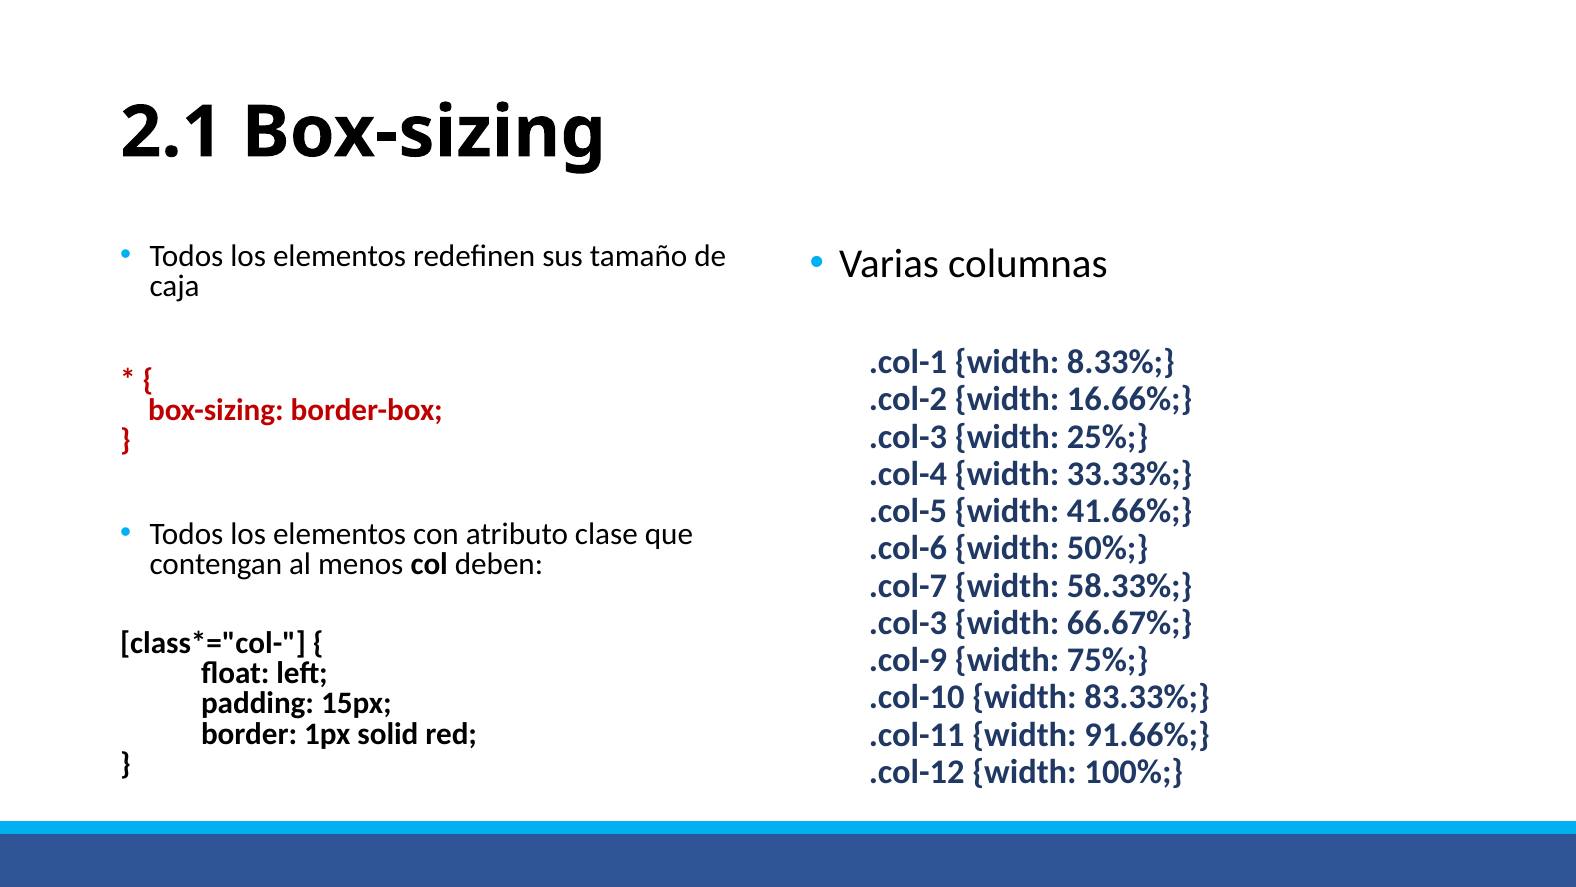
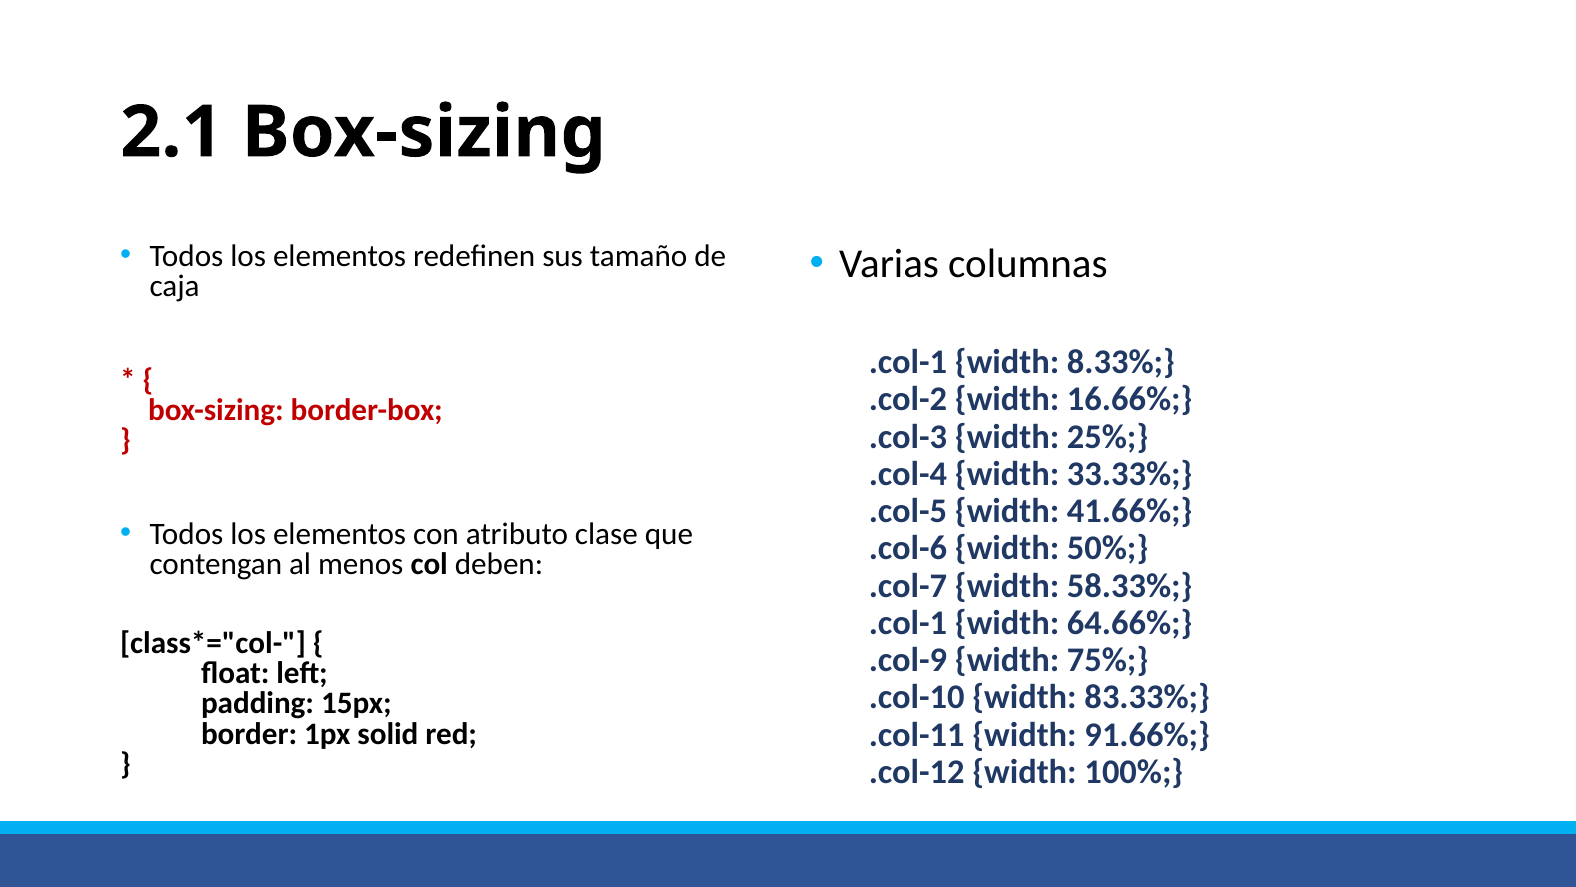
.col-3: .col-3 -> .col-1 (908, 623)
66.67%: 66.67% -> 64.66% (1130, 623)
